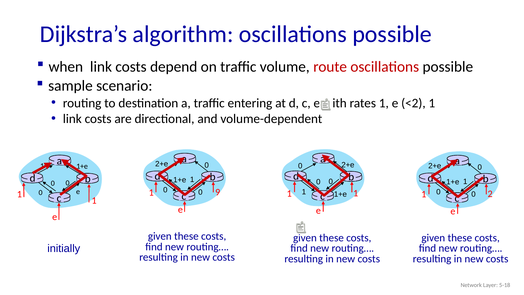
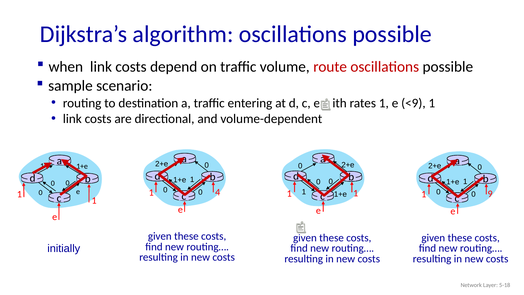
<2: <2 -> <9 (413, 103)
9: 9 -> 4 (218, 192)
2: 2 -> 9 (490, 194)
